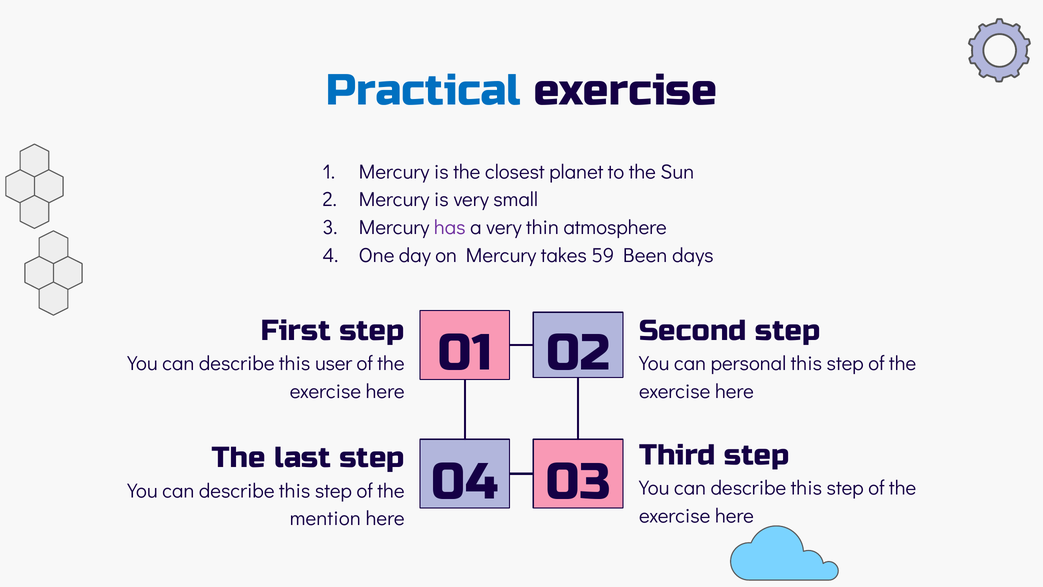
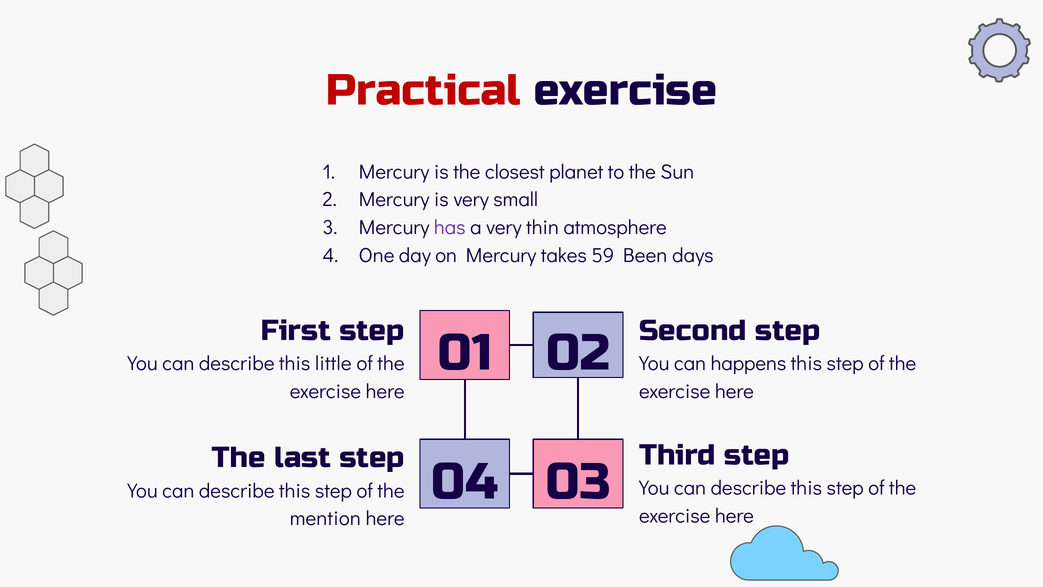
Practical colour: blue -> red (423, 90)
user: user -> little (333, 363)
personal: personal -> happens (748, 363)
